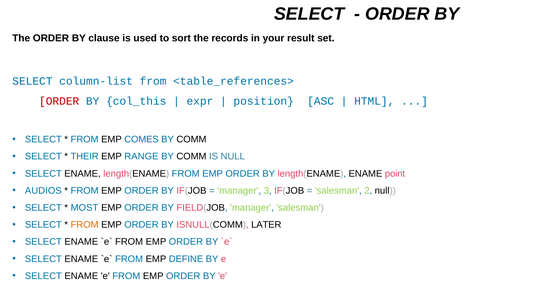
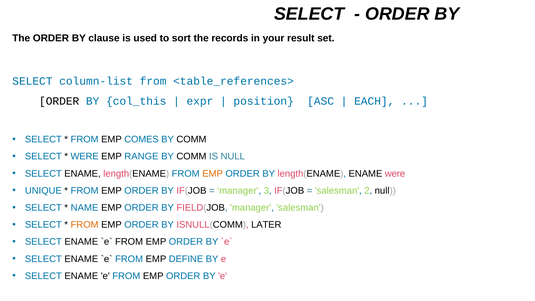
ORDER colour: red -> black (59, 101)
HTML: HTML -> EACH (374, 101)
THEIR: THEIR -> WERE (85, 156)
EMP colour: blue -> orange (213, 174)
ENAME point: point -> were (395, 174)
AUDIOS: AUDIOS -> UNIQUE (43, 191)
MOST: MOST -> NAME (85, 208)
